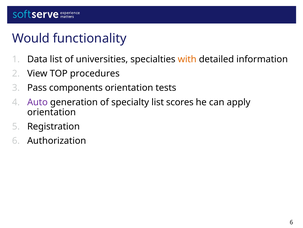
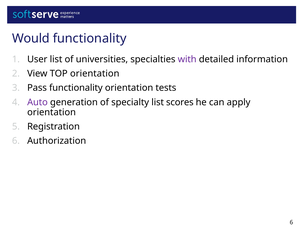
Data: Data -> User (37, 59)
with colour: orange -> purple (187, 59)
TOP procedures: procedures -> orientation (95, 73)
Pass components: components -> functionality (76, 88)
